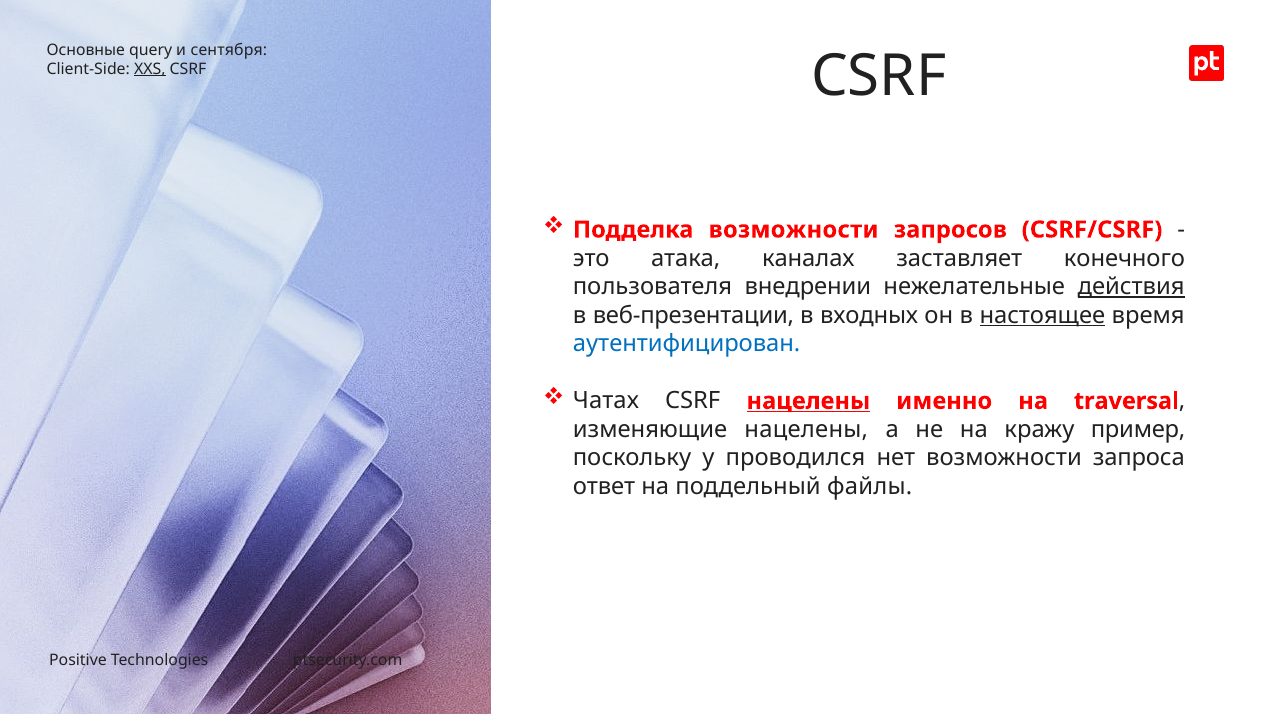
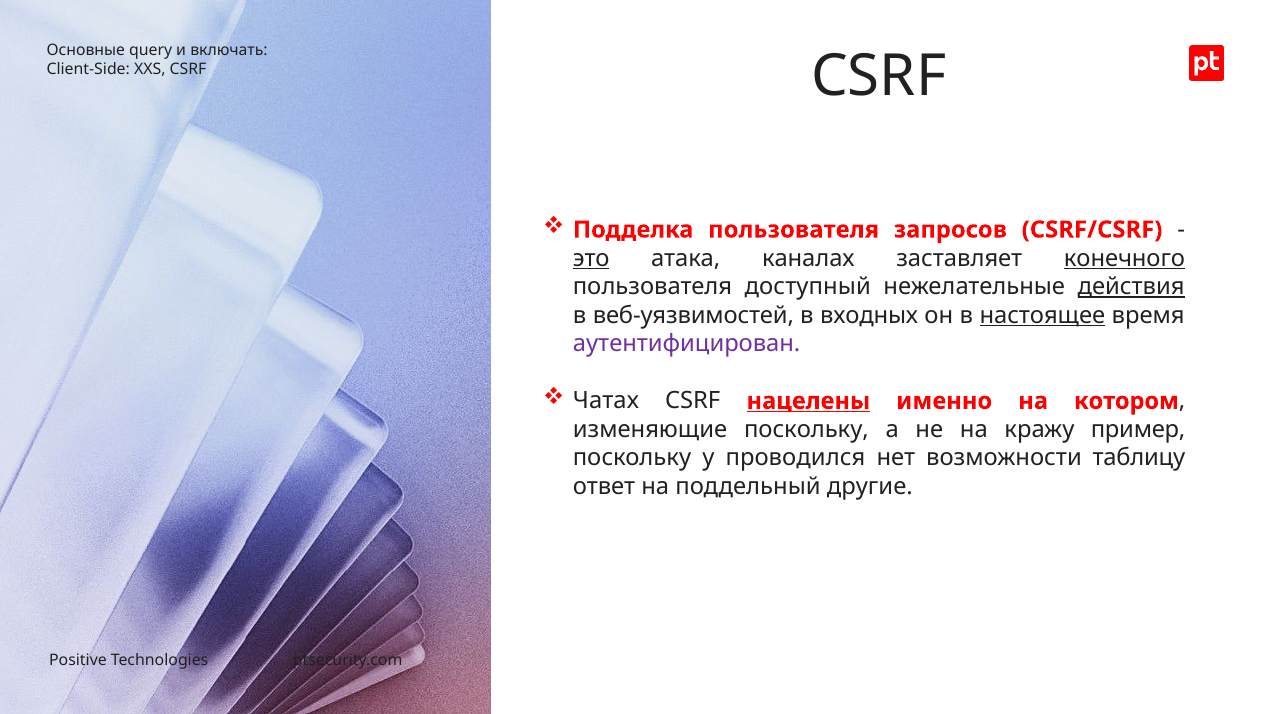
сентября: сентября -> включать (229, 50)
XXS underline: present -> none (150, 69)
Подделка возможности: возможности -> пользователя (794, 230)
это underline: none -> present (591, 258)
конечного underline: none -> present (1124, 258)
внедрении: внедрении -> доступный (808, 287)
веб-презентации: веб-презентации -> веб-уязвимостей (693, 316)
аутентифицирован colour: blue -> purple (687, 344)
traversal: traversal -> котором (1126, 401)
изменяющие нацелены: нацелены -> поскольку (806, 430)
запроса: запроса -> таблицу (1139, 458)
файлы: файлы -> другие (870, 487)
